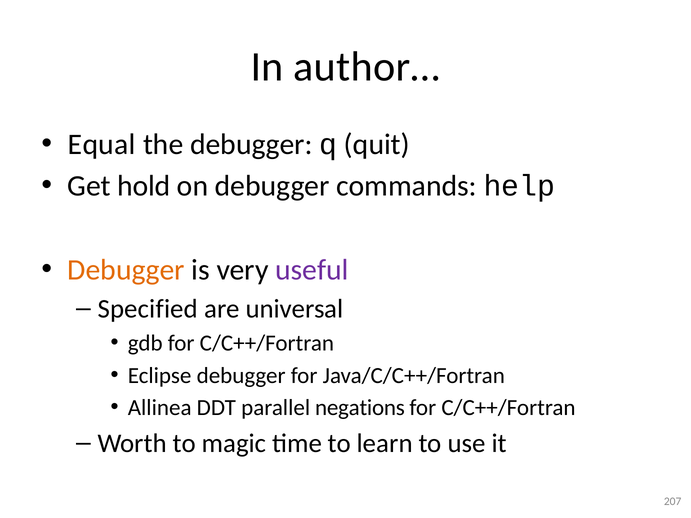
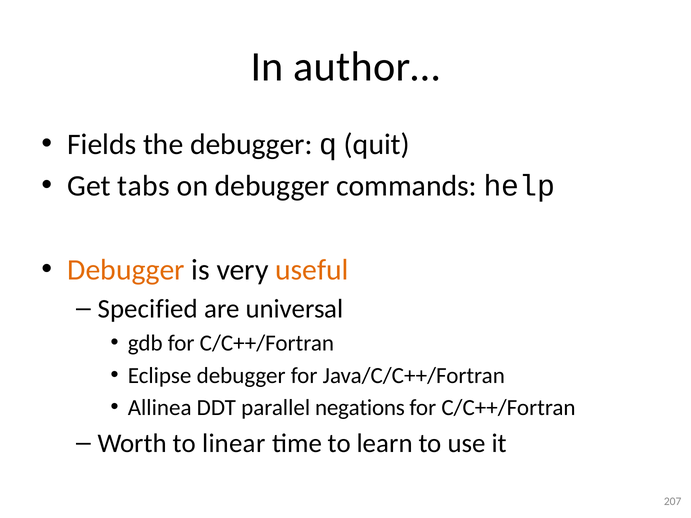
Equal: Equal -> Fields (102, 144)
hold: hold -> tabs (144, 186)
useful colour: purple -> orange (312, 270)
magic: magic -> linear (234, 443)
